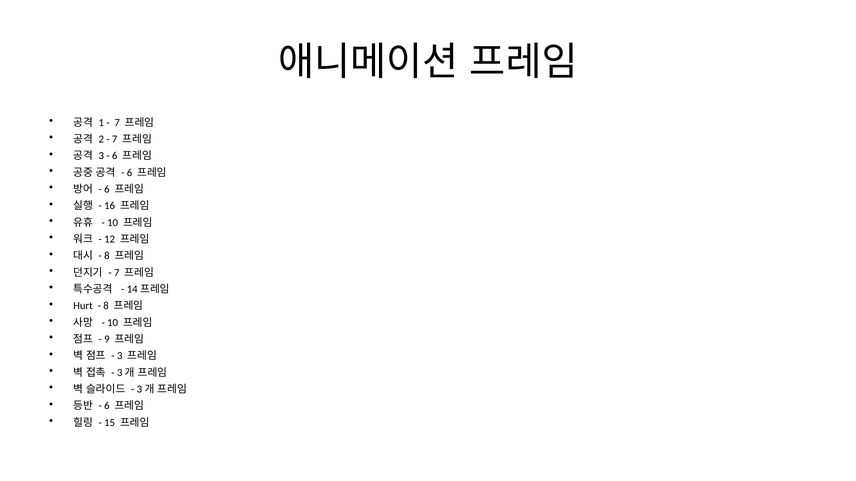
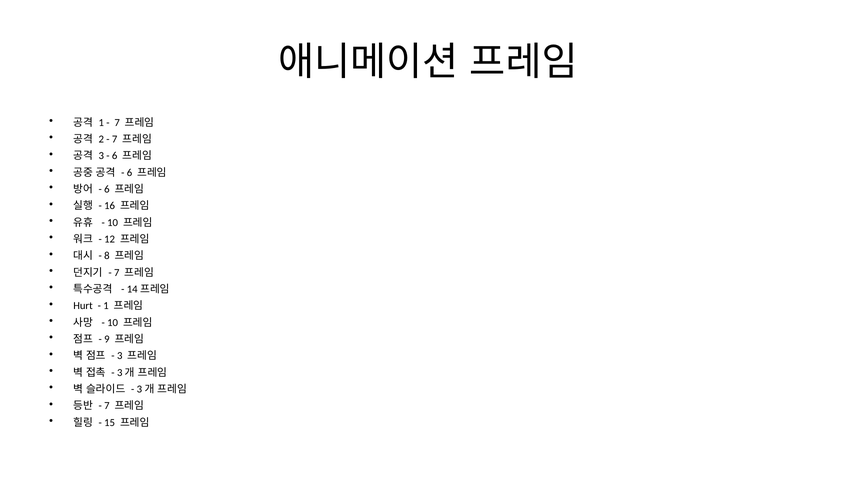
8: 8 -> 1 (106, 306)
6: 6 -> 7 (107, 406)
